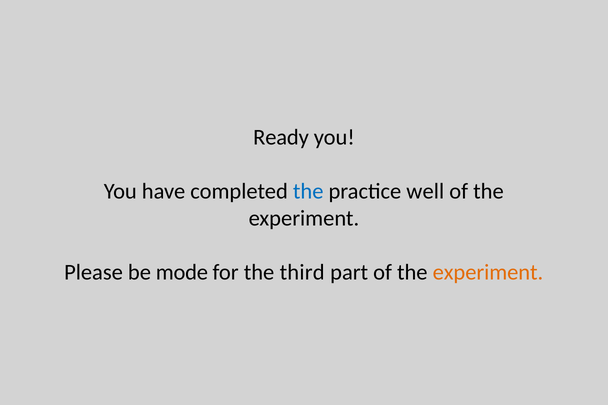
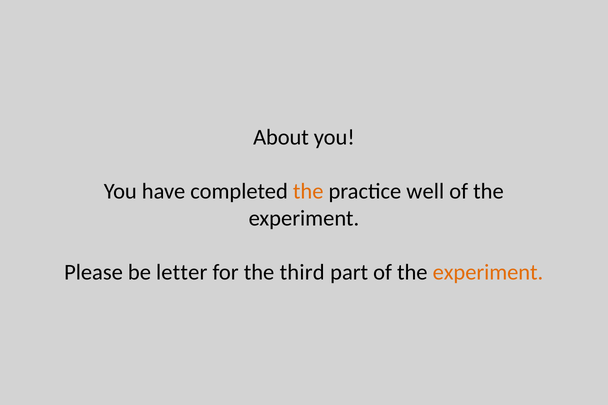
Ready: Ready -> About (281, 138)
the colour: blue -> orange (308, 192)
mode: mode -> letter (182, 273)
